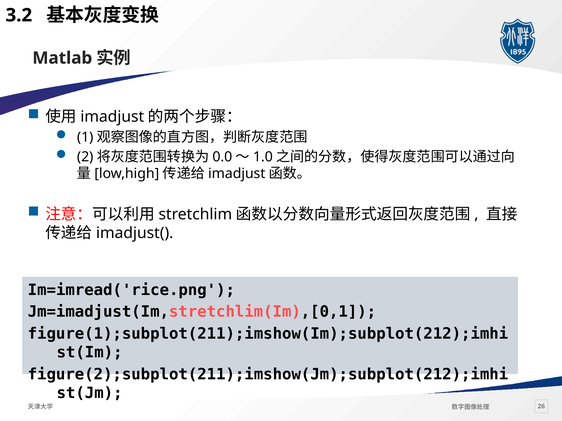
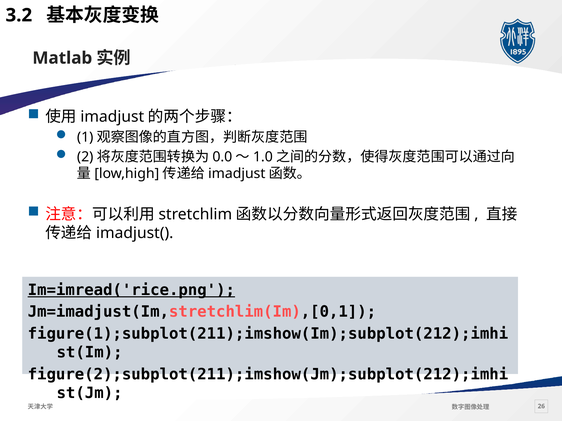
Im=imread('rice.png underline: none -> present (131, 290)
